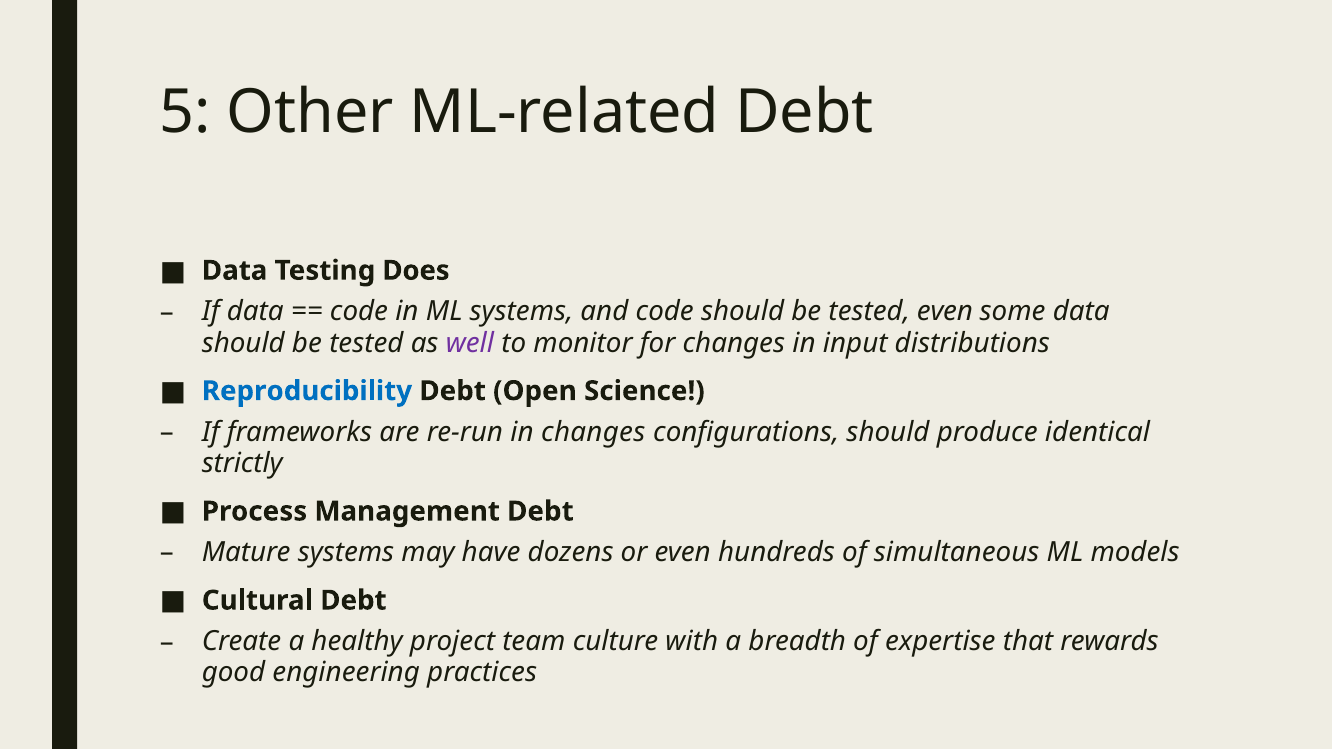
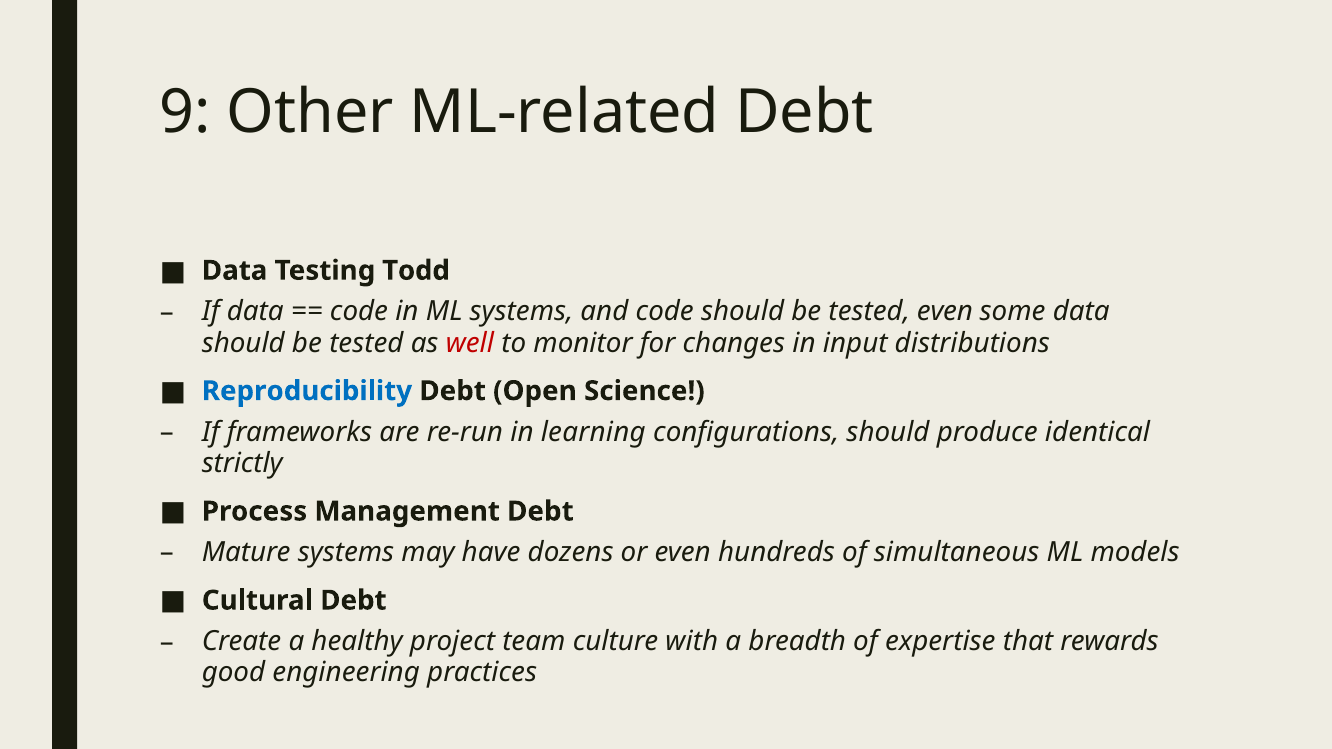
5: 5 -> 9 (185, 112)
Does: Does -> Todd (416, 271)
well colour: purple -> red (470, 343)
in changes: changes -> learning (593, 432)
